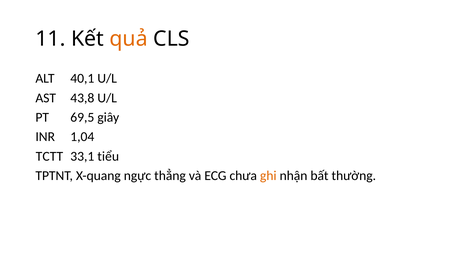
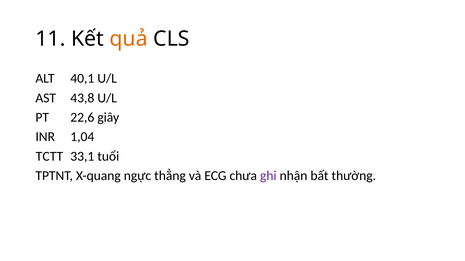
69,5: 69,5 -> 22,6 (82, 118)
tiểu: tiểu -> tuổi (108, 157)
ghi colour: orange -> purple (268, 176)
